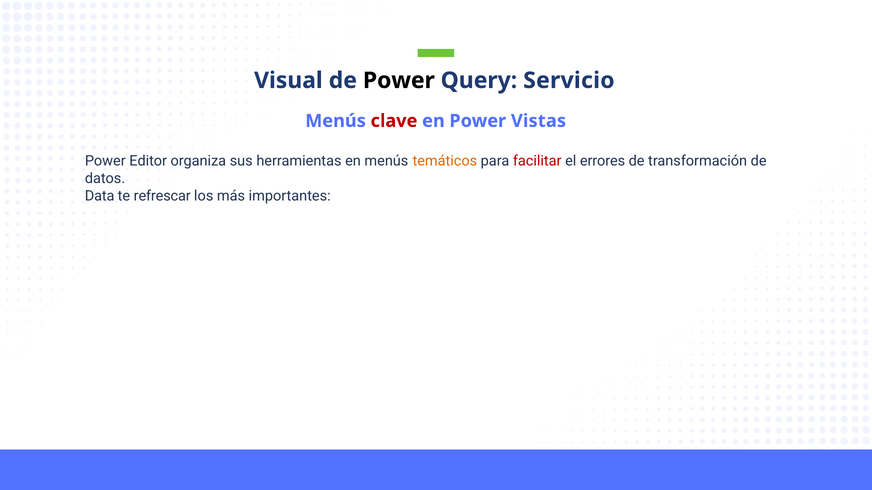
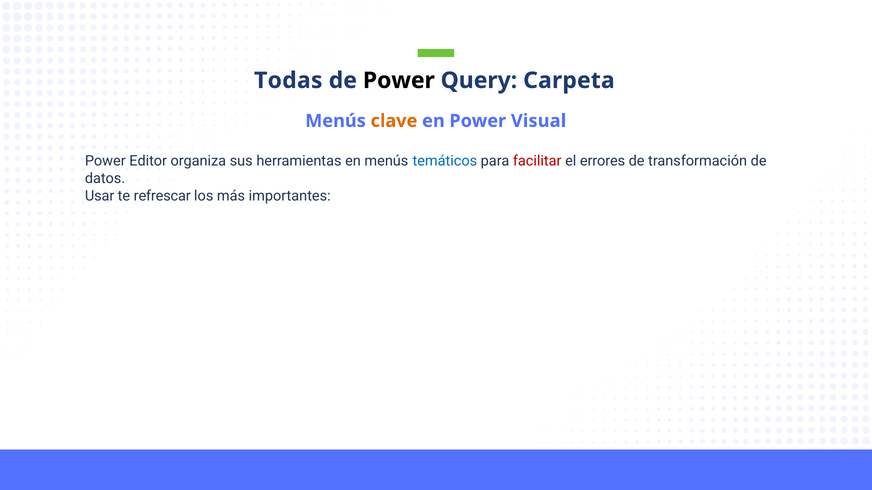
Visual: Visual -> Todas (288, 81)
Servicio: Servicio -> Carpeta (569, 81)
clave colour: red -> orange (394, 121)
Vistas: Vistas -> Visual (539, 121)
temáticos colour: orange -> blue (445, 161)
Data: Data -> Usar (100, 196)
